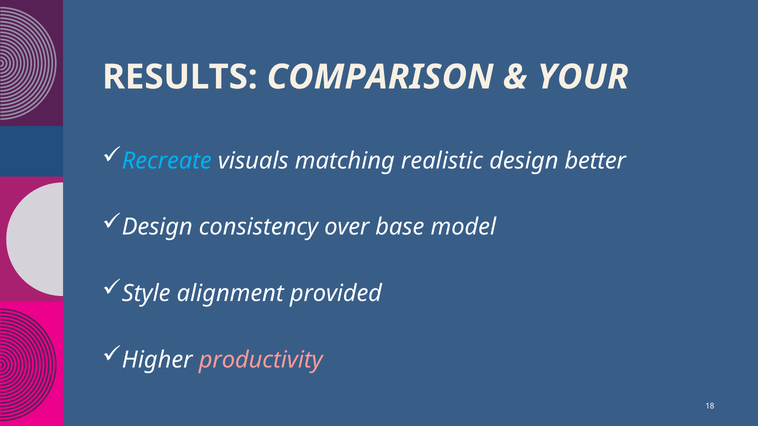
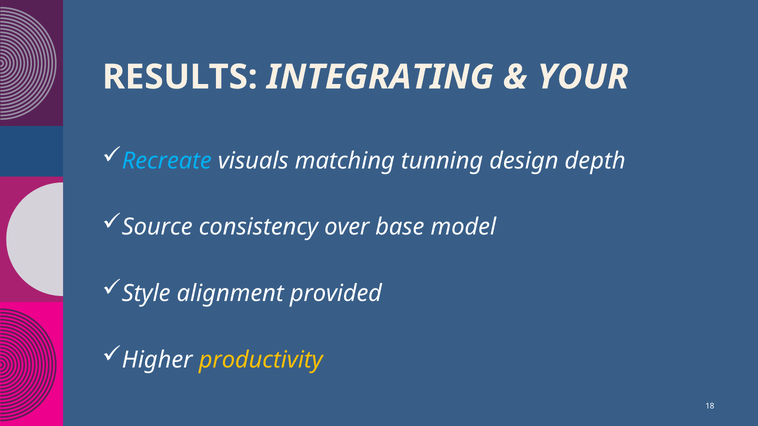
COMPARISON: COMPARISON -> INTEGRATING (380, 77)
realistic: realistic -> tunning (442, 161)
better: better -> depth (595, 161)
Design: Design -> Source (157, 227)
productivity colour: pink -> yellow (261, 360)
